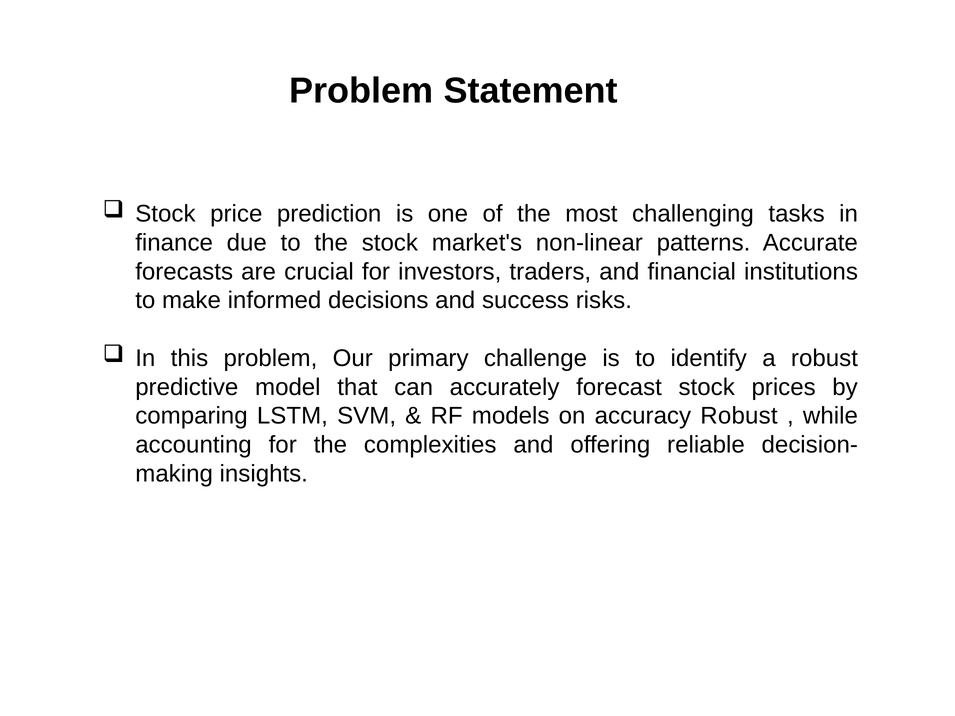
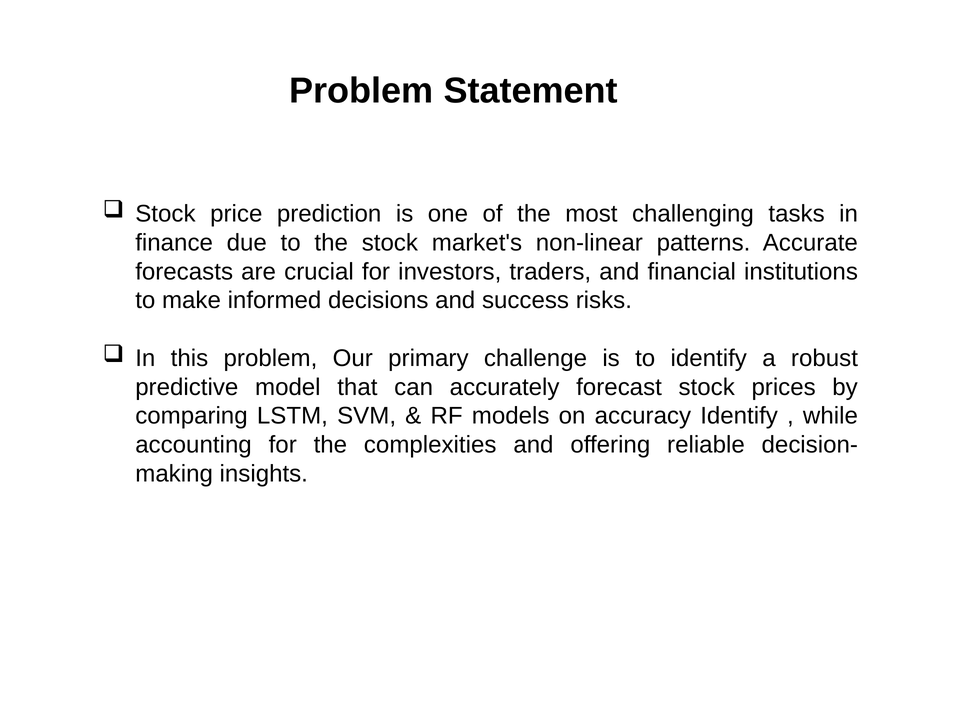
accuracy Robust: Robust -> Identify (739, 416)
